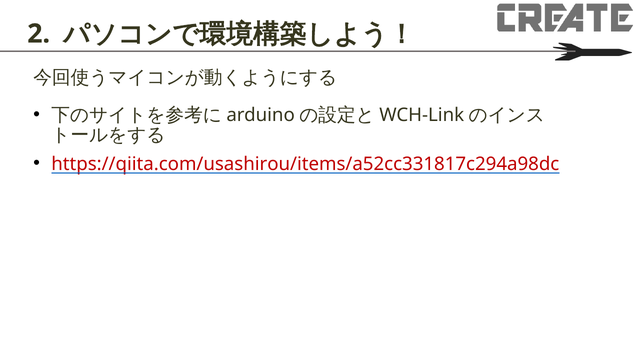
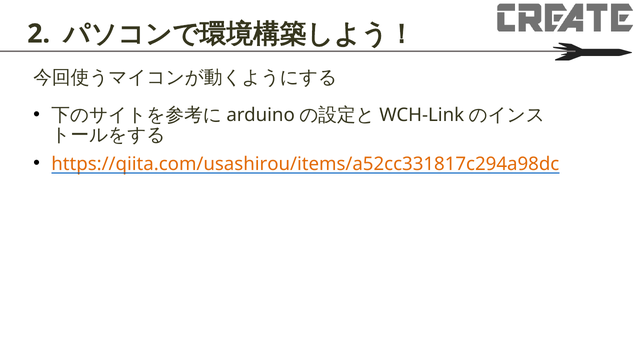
https://qiita.com/usashirou/items/a52cc331817c294a98dc colour: red -> orange (305, 164)
